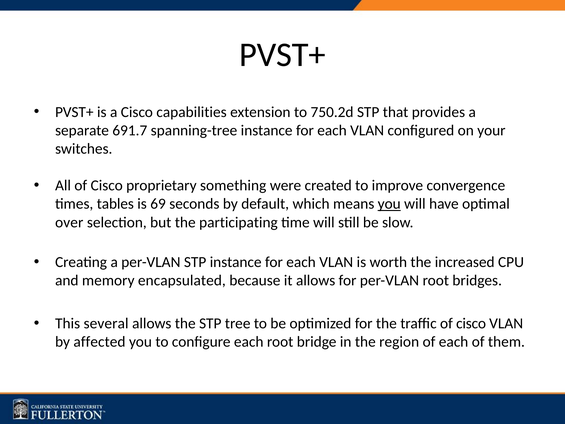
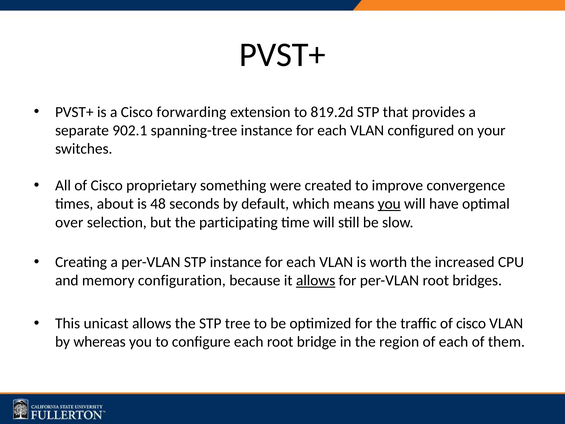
capabilities: capabilities -> forwarding (191, 112)
750.2d: 750.2d -> 819.2d (332, 112)
691.7: 691.7 -> 902.1 (130, 130)
tables: tables -> about (115, 204)
69: 69 -> 48 (158, 204)
encapsulated: encapsulated -> configuration (182, 280)
allows underline: none -> present (316, 280)
several: several -> unicast (106, 323)
affected: affected -> whereas (100, 342)
